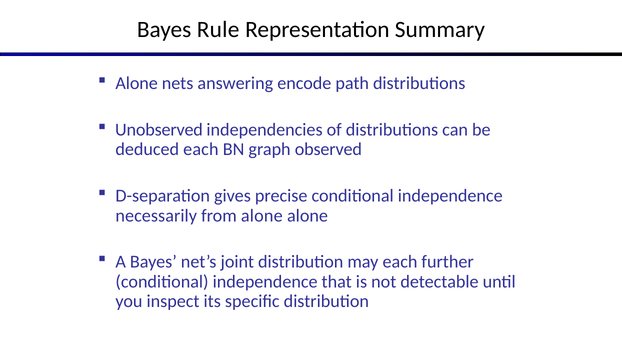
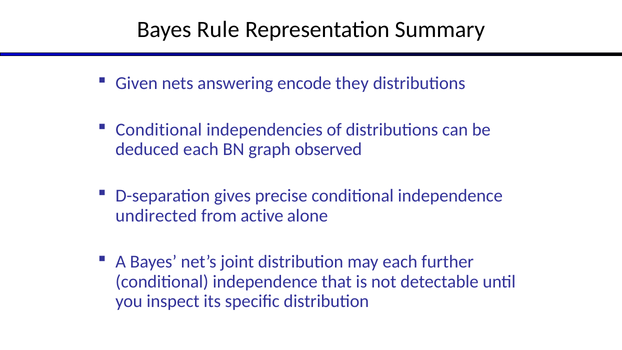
Alone: Alone -> Given (137, 83)
path: path -> they (352, 83)
Unobserved: Unobserved -> Conditional (159, 130)
necessarily: necessarily -> undirected (156, 215)
from alone: alone -> active (262, 215)
